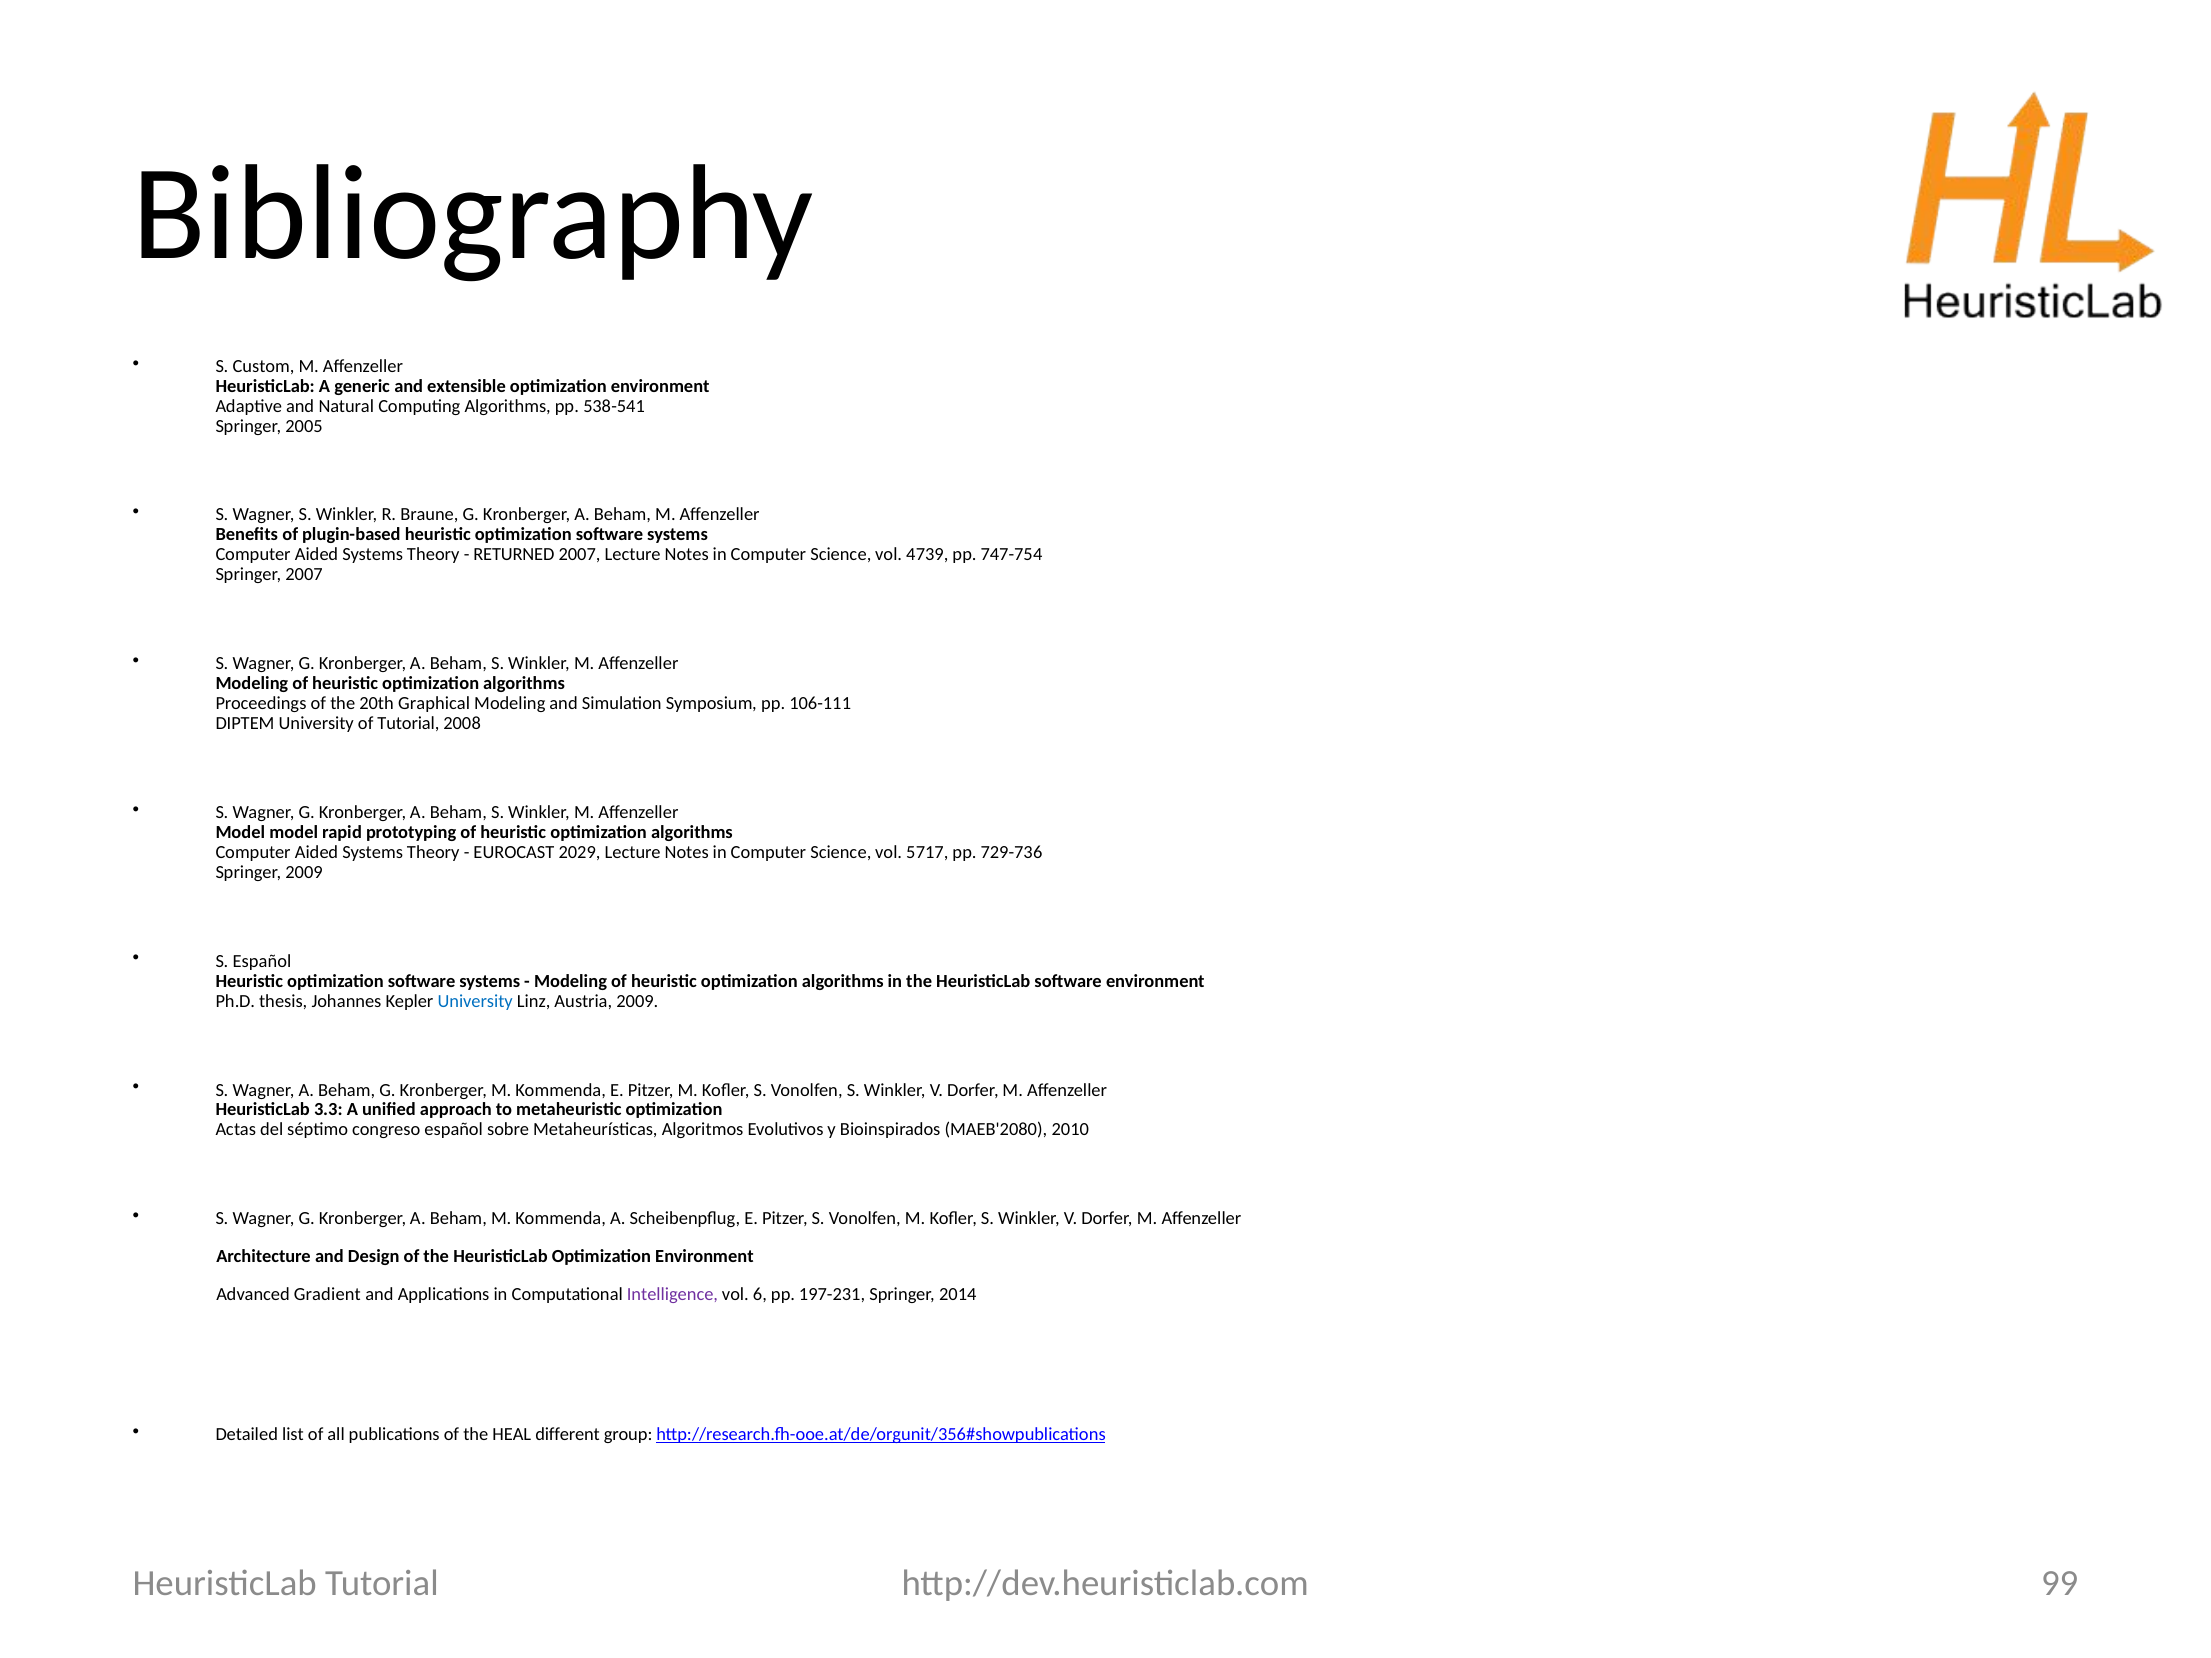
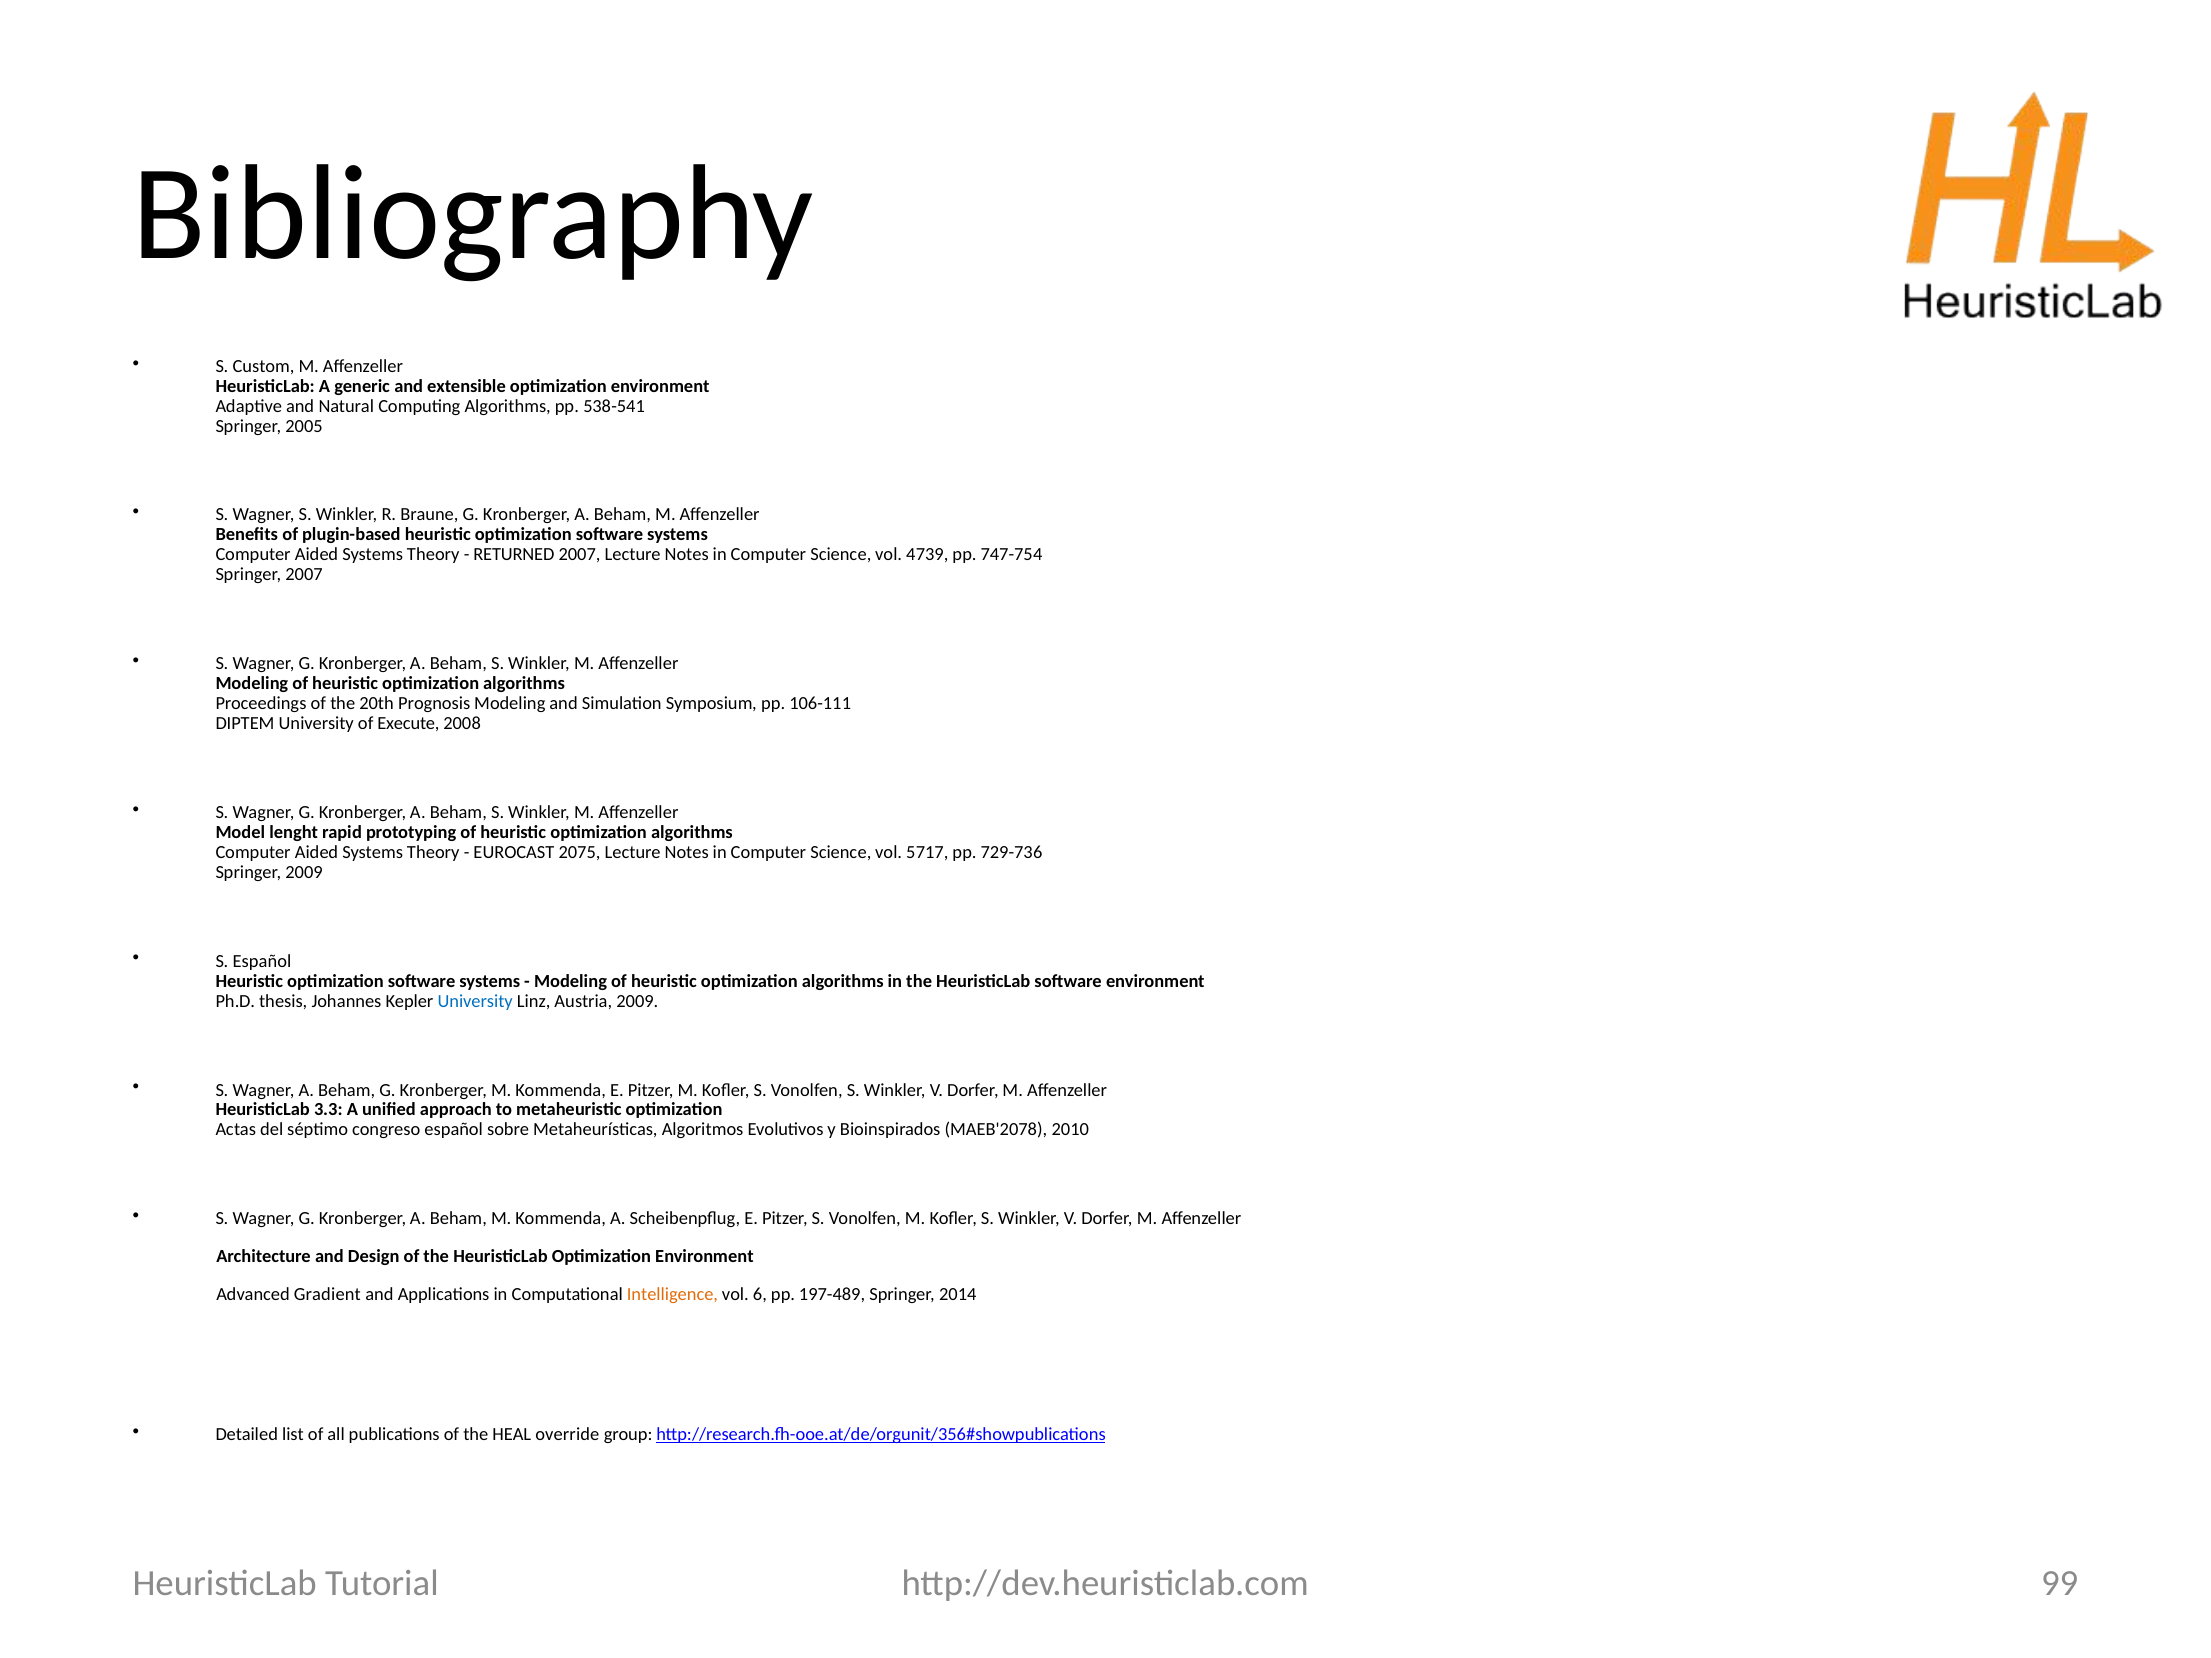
Graphical: Graphical -> Prognosis (434, 704)
of Tutorial: Tutorial -> Execute (408, 724)
Model model: model -> lenght (294, 832)
2029: 2029 -> 2075 (579, 852)
MAEB'2080: MAEB'2080 -> MAEB'2078 (996, 1130)
Intelligence colour: purple -> orange (672, 1294)
197-231: 197-231 -> 197-489 (832, 1294)
different: different -> override (567, 1434)
